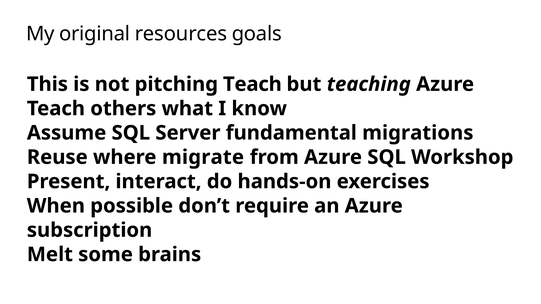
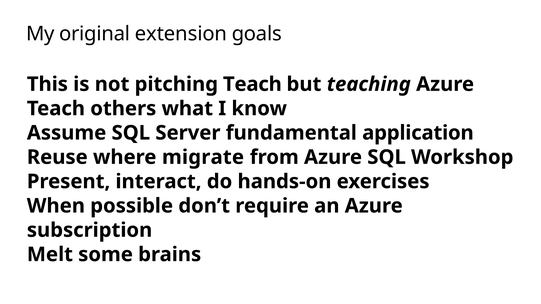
resources: resources -> extension (181, 34)
migrations: migrations -> application (418, 133)
